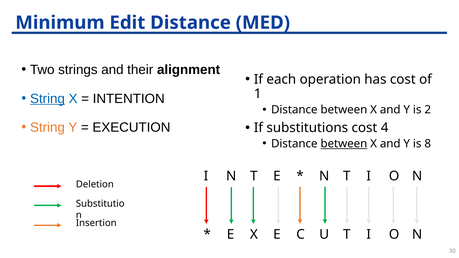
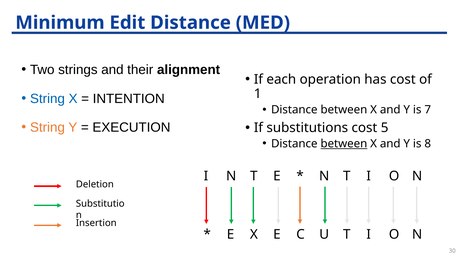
String underline: present -> none (47, 99)
2: 2 -> 7 (428, 110)
4: 4 -> 5 (385, 128)
